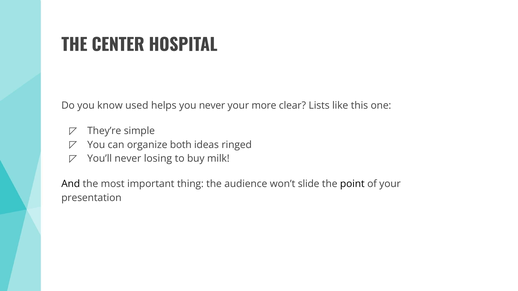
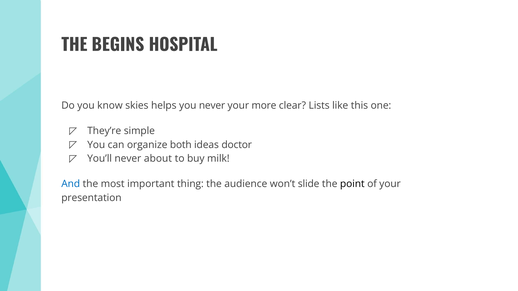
CENTER: CENTER -> BEGINS (118, 45)
used: used -> skies (137, 106)
ringed: ringed -> doctor (237, 145)
losing: losing -> about (158, 159)
And colour: black -> blue (71, 184)
